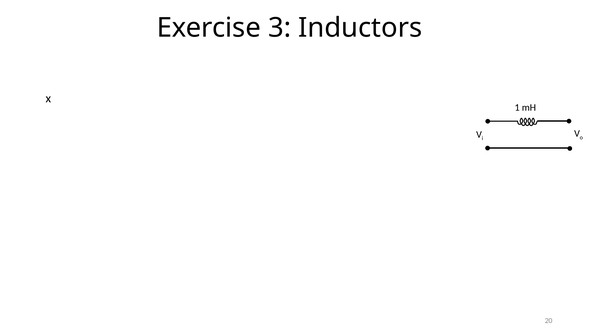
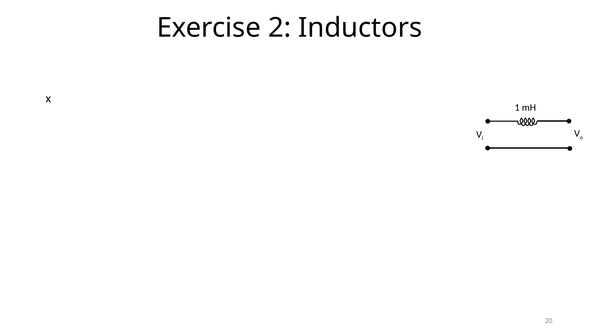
3: 3 -> 2 (280, 28)
